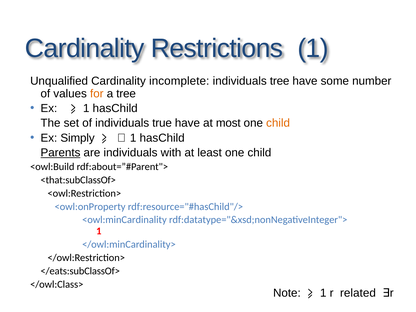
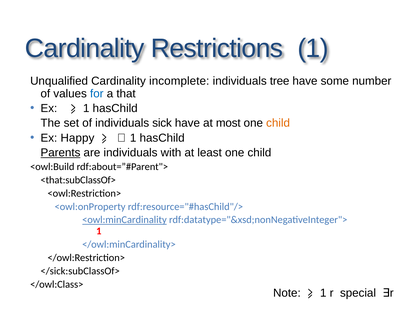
for colour: orange -> blue (97, 94)
a tree: tree -> that (126, 94)
true: true -> sick (162, 123)
Simply: Simply -> Happy (77, 138)
<owl:minCardinality underline: none -> present (124, 220)
</eats:subClassOf>: </eats:subClassOf> -> </sick:subClassOf> (80, 271)
related: related -> special (358, 293)
